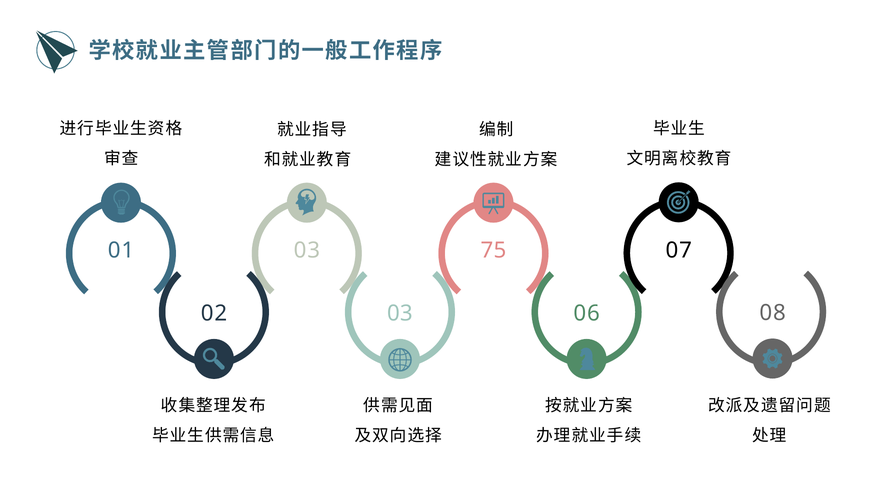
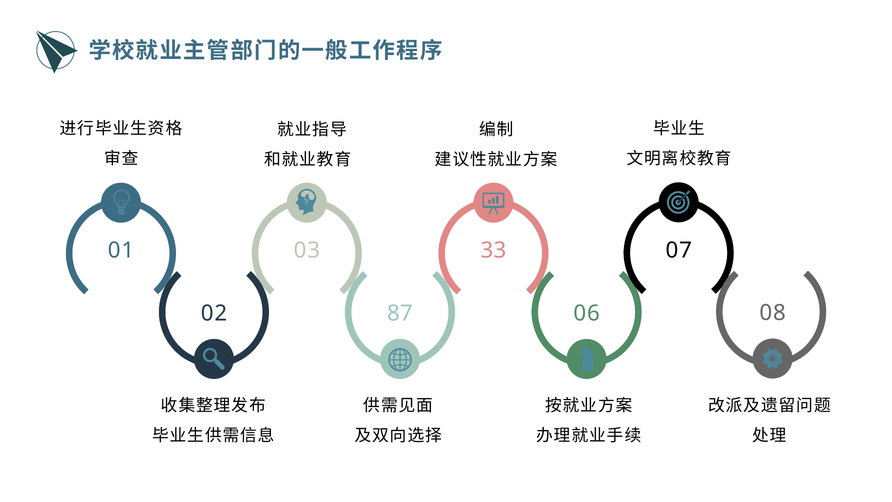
75: 75 -> 33 (493, 250)
02 03: 03 -> 87 (400, 313)
